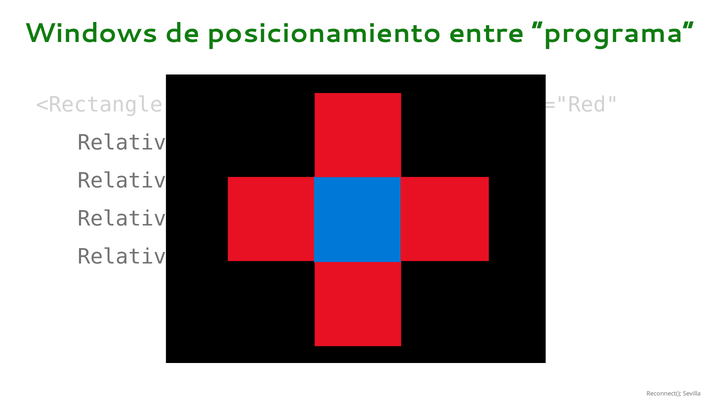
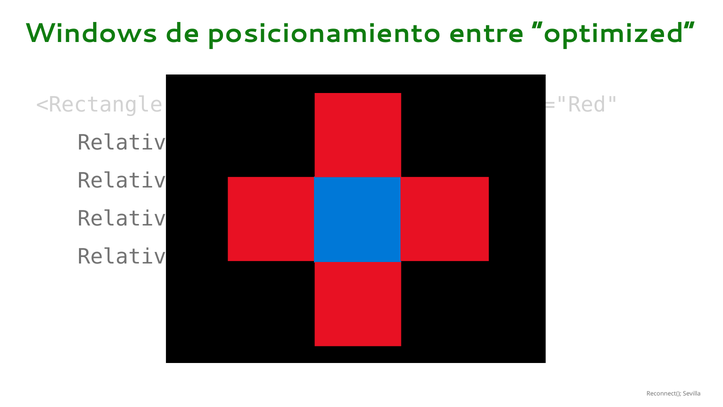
programa: programa -> optimized (614, 33)
